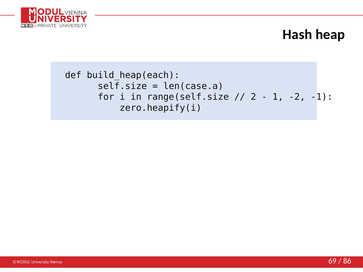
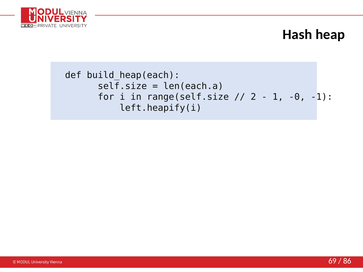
len(case.a: len(case.a -> len(each.a (193, 86)
-2: -2 -> -0 (297, 97)
zero.heapify(i: zero.heapify(i -> left.heapify(i (161, 108)
